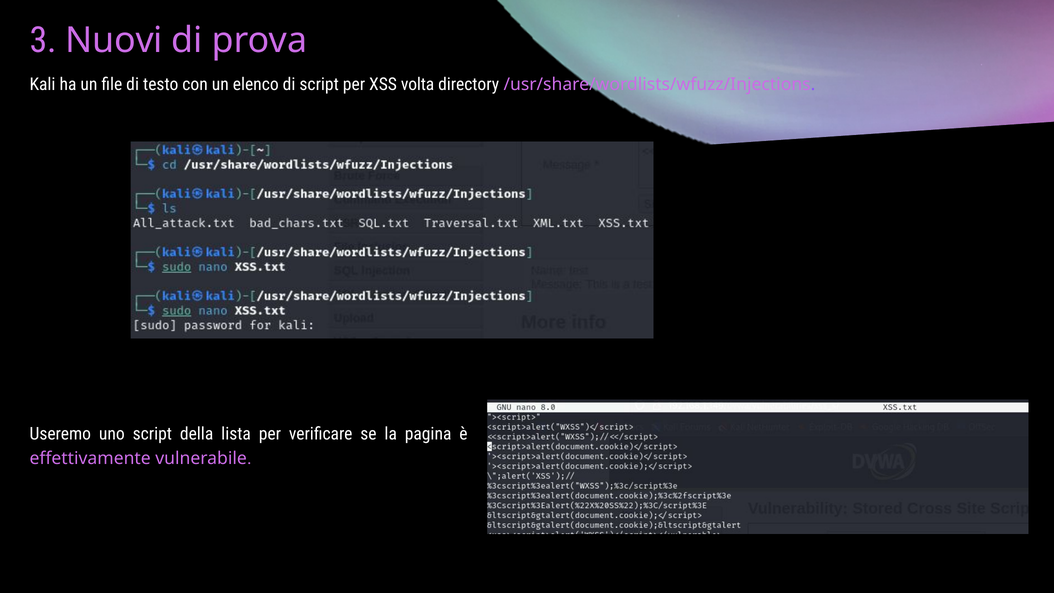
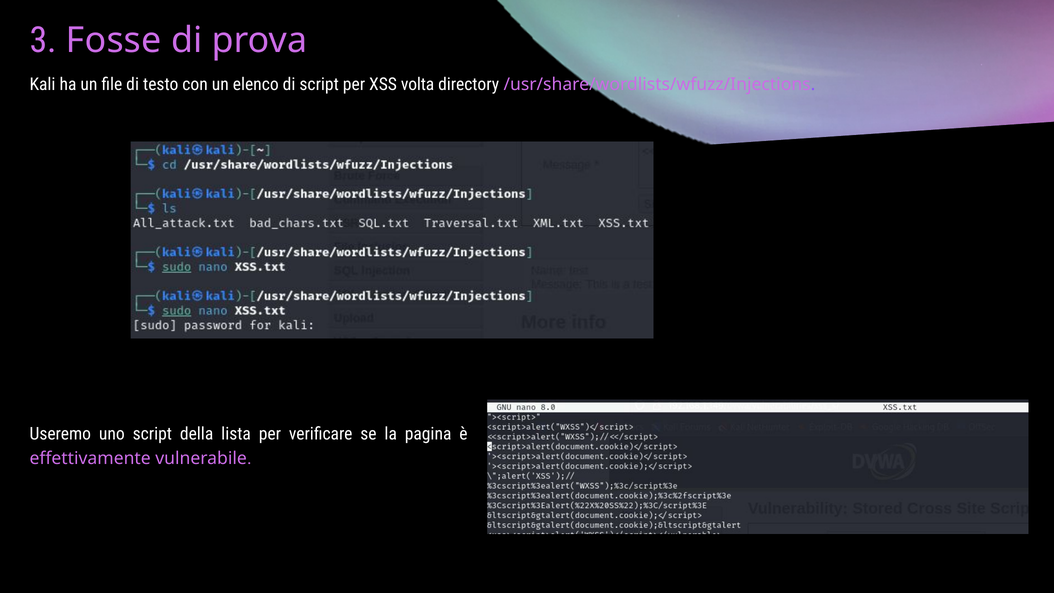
Nuovi: Nuovi -> Fosse (114, 40)
